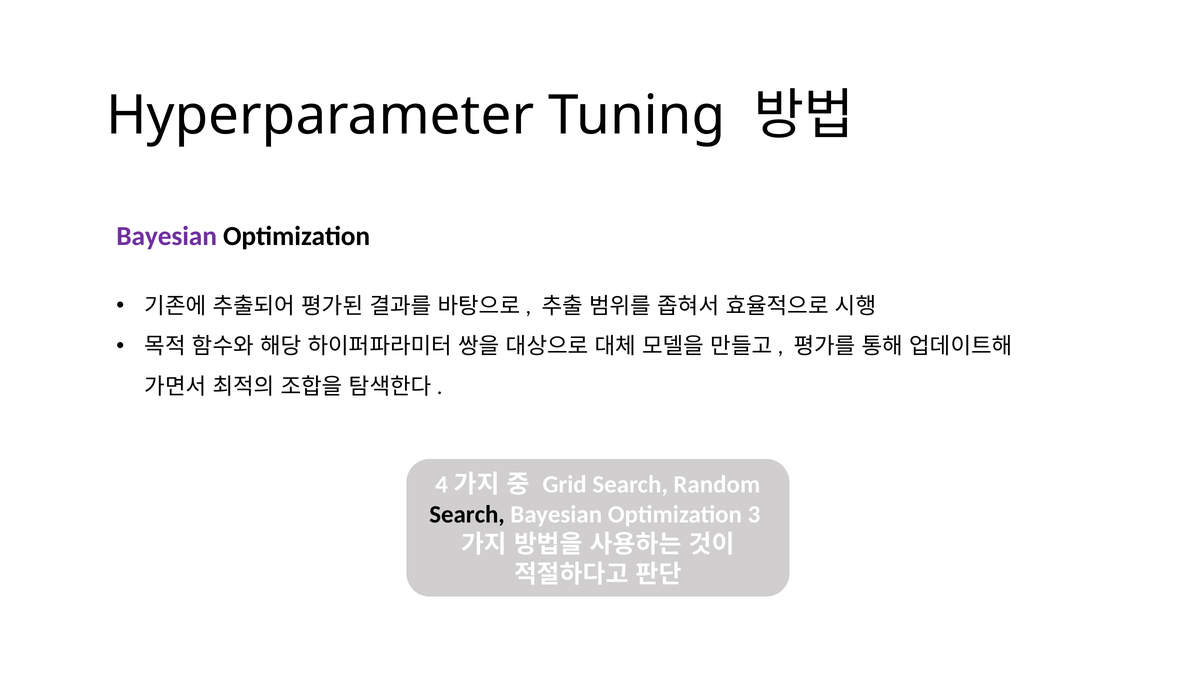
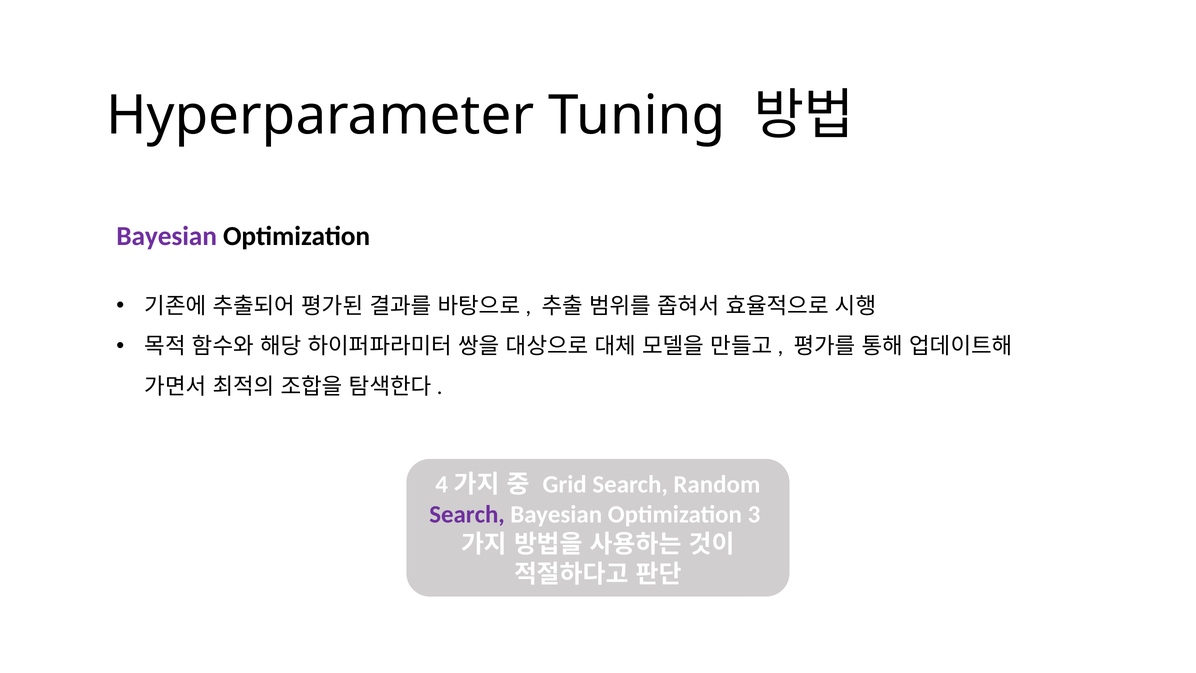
Search colour: black -> purple (467, 514)
